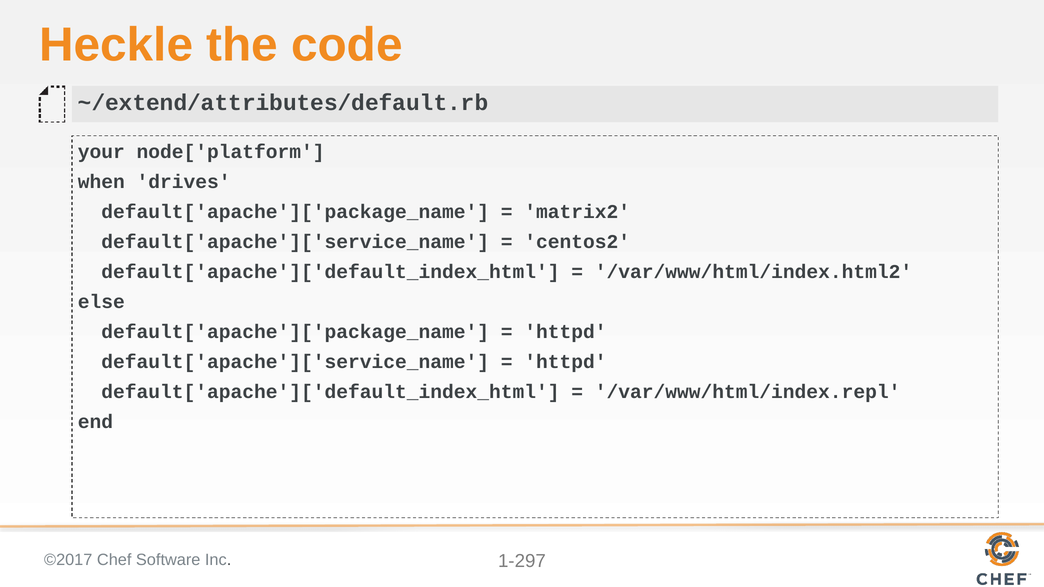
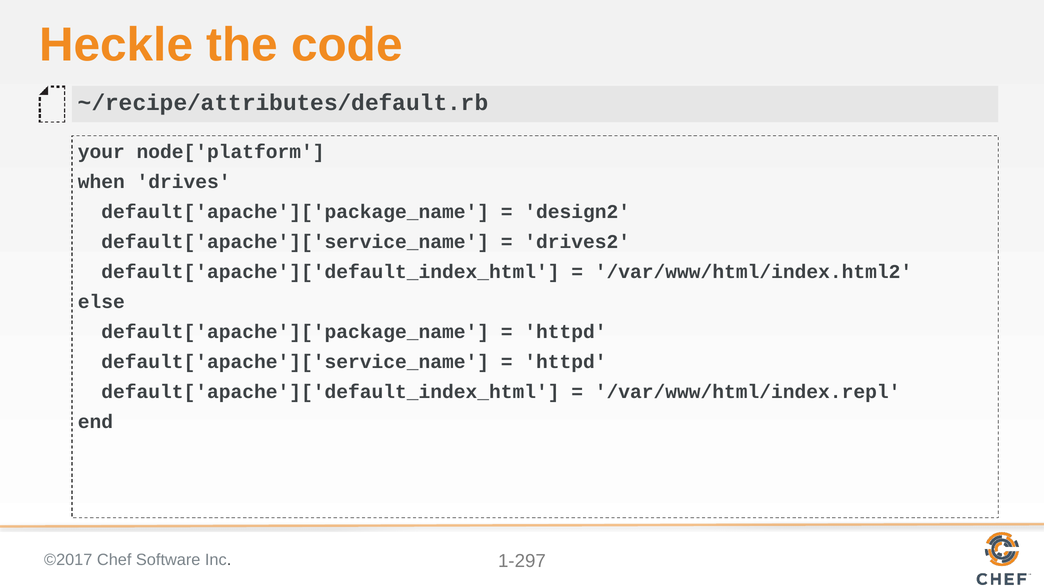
~/extend/attributes/default.rb: ~/extend/attributes/default.rb -> ~/recipe/attributes/default.rb (283, 103)
matrix2: matrix2 -> design2 (577, 212)
centos2: centos2 -> drives2 (577, 242)
